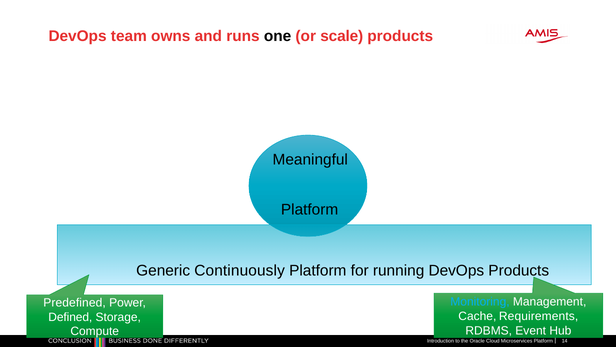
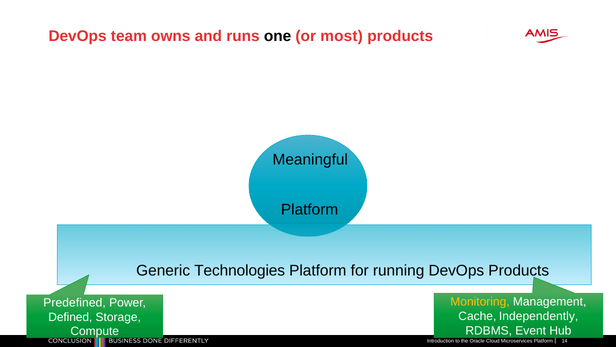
scale: scale -> most (342, 36)
Continuously: Continuously -> Technologies (240, 270)
Monitoring colour: light blue -> yellow (480, 301)
Requirements: Requirements -> Independently (539, 316)
